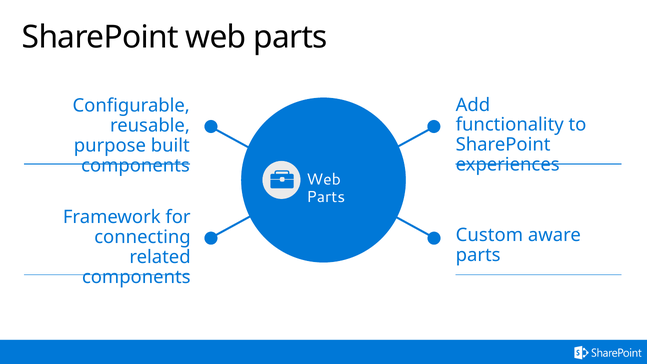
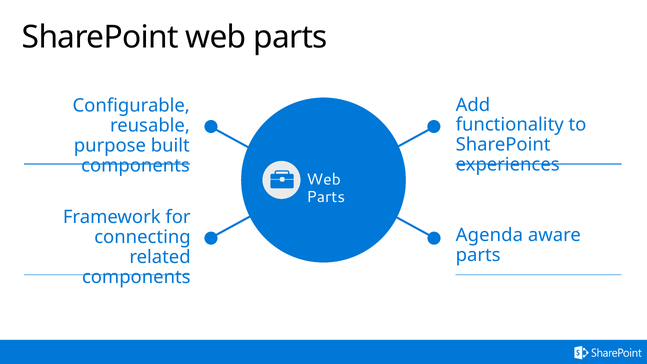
Custom: Custom -> Agenda (489, 235)
